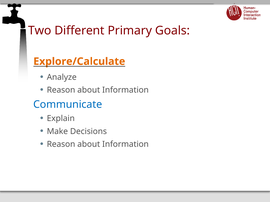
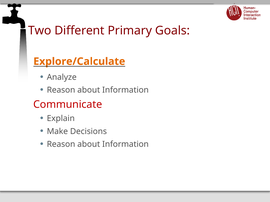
Communicate colour: blue -> red (68, 105)
